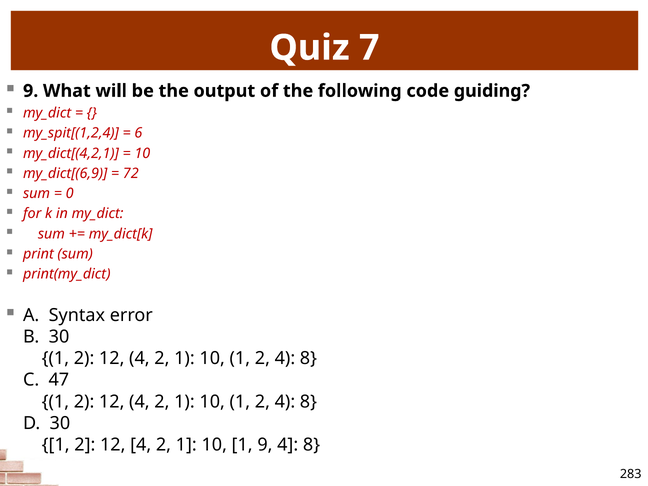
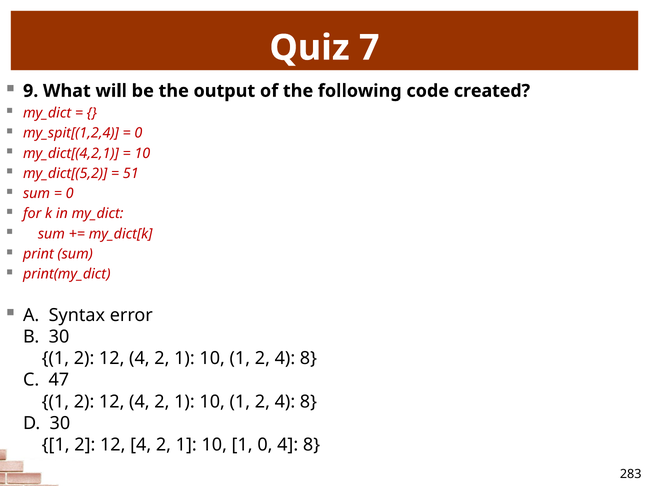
guiding: guiding -> created (492, 91)
6: 6 -> 0 (138, 133)
my_dict[(6,9: my_dict[(6,9 -> my_dict[(5,2 (65, 173)
72: 72 -> 51 (131, 173)
1 9: 9 -> 0 (265, 445)
